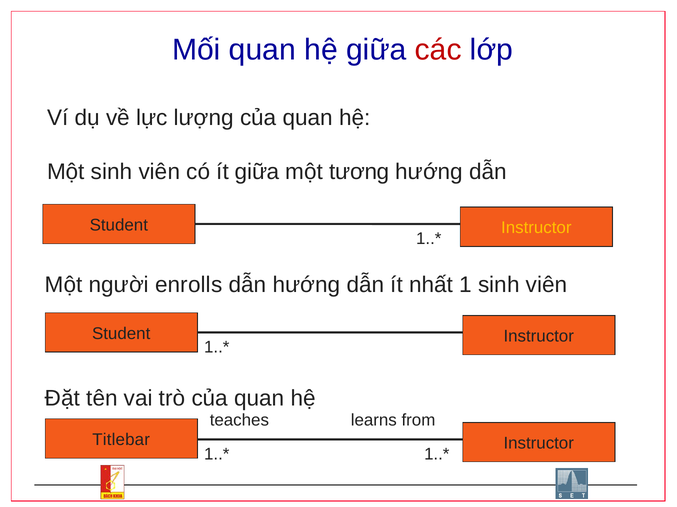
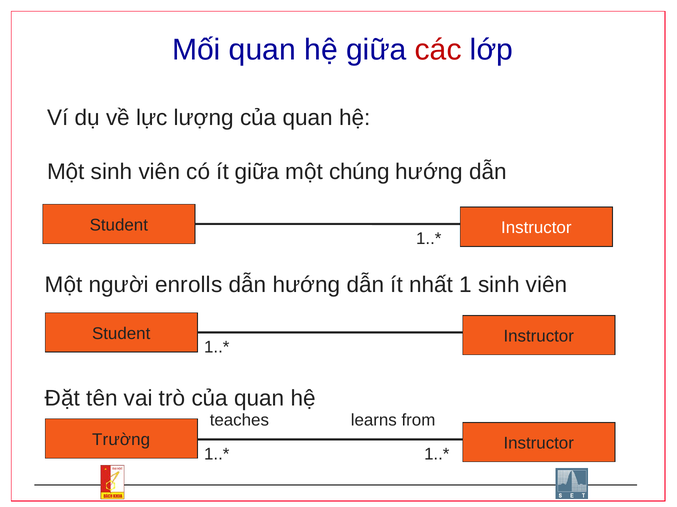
tương: tương -> chúng (359, 172)
Instructor colour: yellow -> white (536, 228)
Titlebar: Titlebar -> Trường (121, 440)
